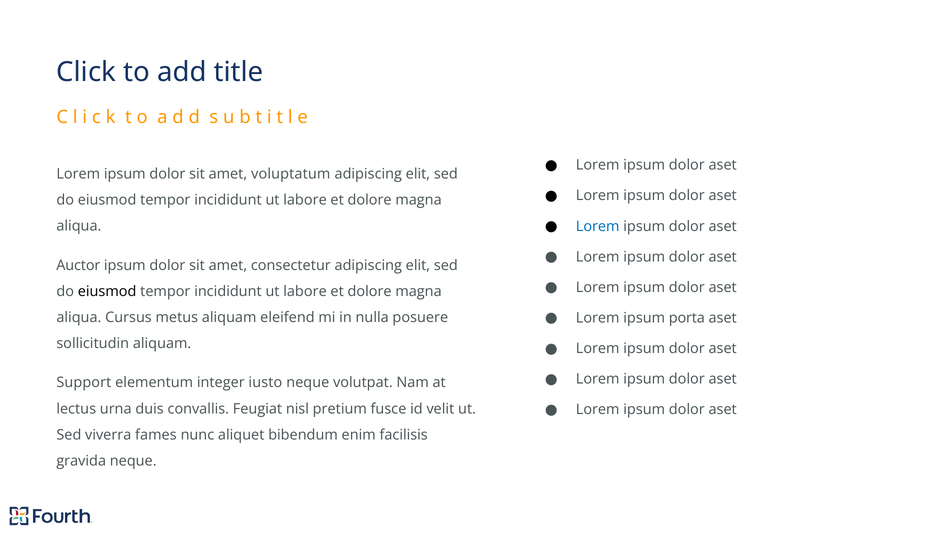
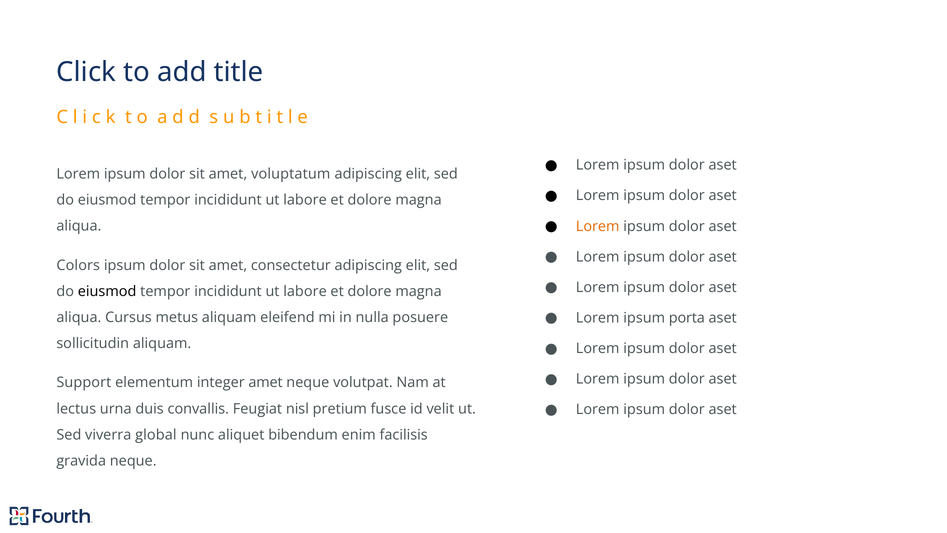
Lorem colour: blue -> orange (598, 226)
Auctor: Auctor -> Colors (78, 265)
integer iusto: iusto -> amet (266, 382)
fames: fames -> global (156, 435)
